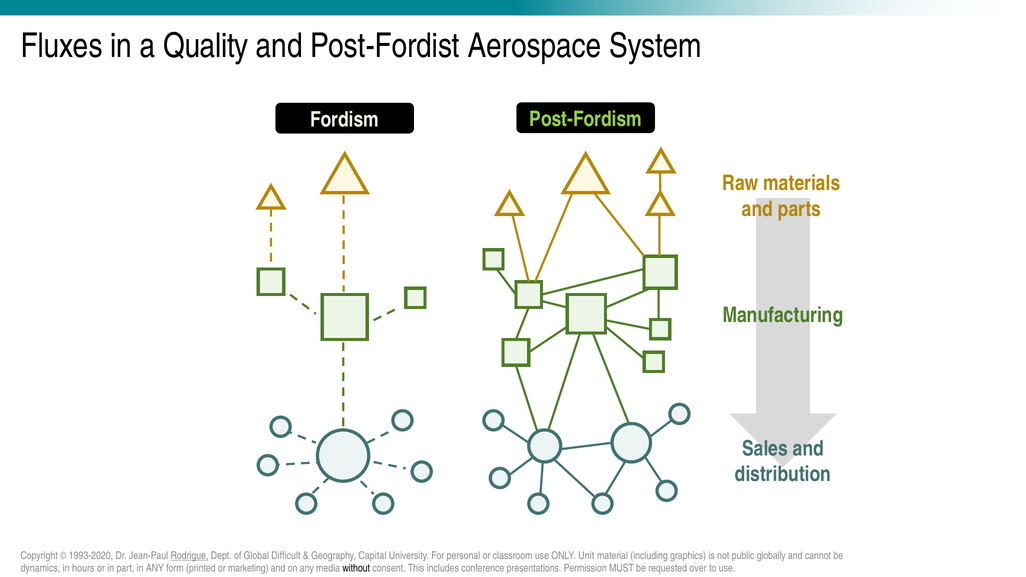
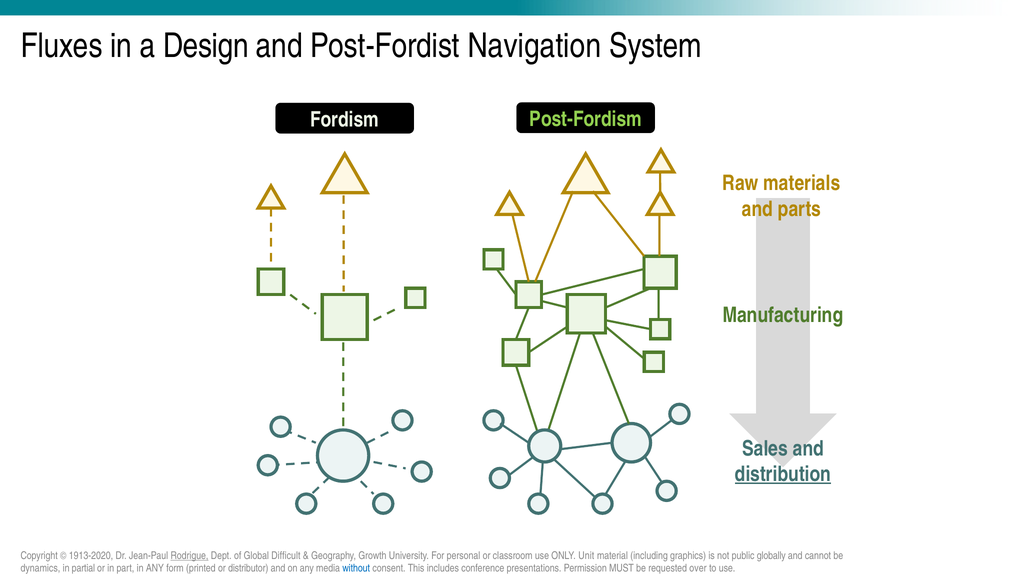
Quality: Quality -> Design (206, 46)
Aerospace: Aerospace -> Navigation (534, 46)
distribution underline: none -> present (783, 474)
1993-2020: 1993-2020 -> 1913-2020 (91, 556)
Capital: Capital -> Growth (372, 556)
hours: hours -> partial (83, 569)
marketing: marketing -> distributor (248, 569)
without colour: black -> blue (356, 569)
